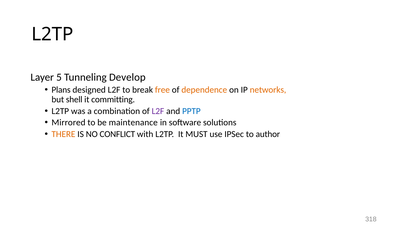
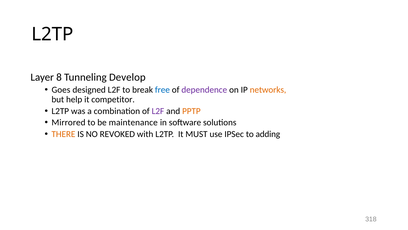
5: 5 -> 8 (59, 77)
Plans: Plans -> Goes (61, 90)
free colour: orange -> blue (162, 90)
dependence colour: orange -> purple (204, 90)
shell: shell -> help (74, 99)
committing: committing -> competitor (113, 99)
PPTP colour: blue -> orange (191, 111)
CONFLICT: CONFLICT -> REVOKED (117, 134)
author: author -> adding (268, 134)
